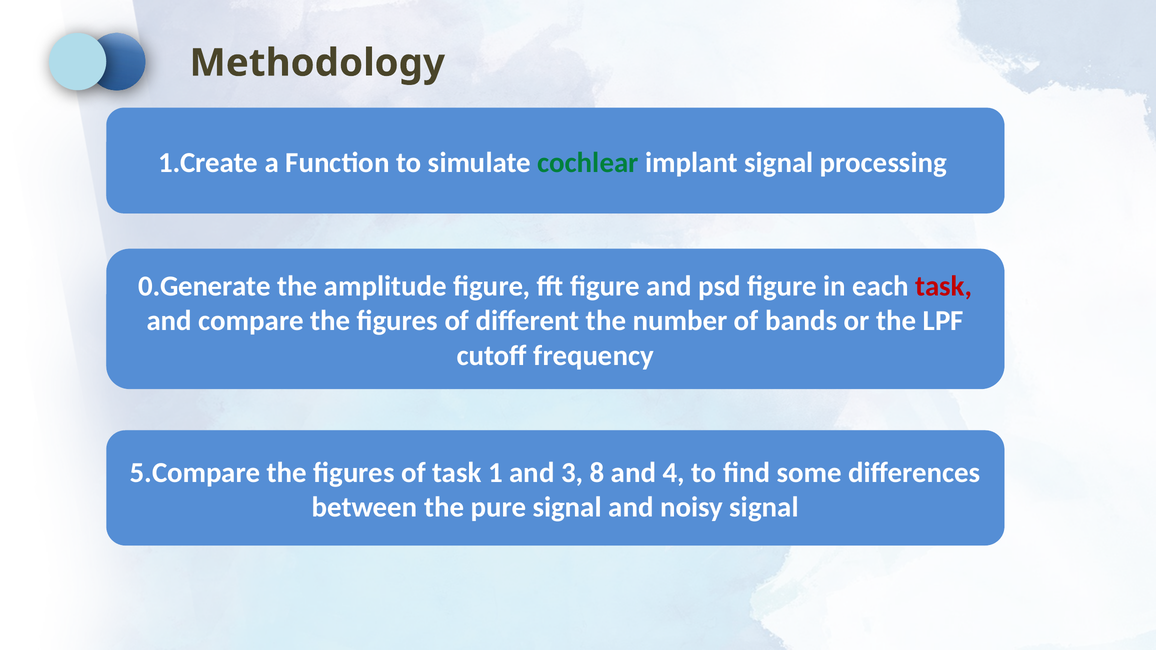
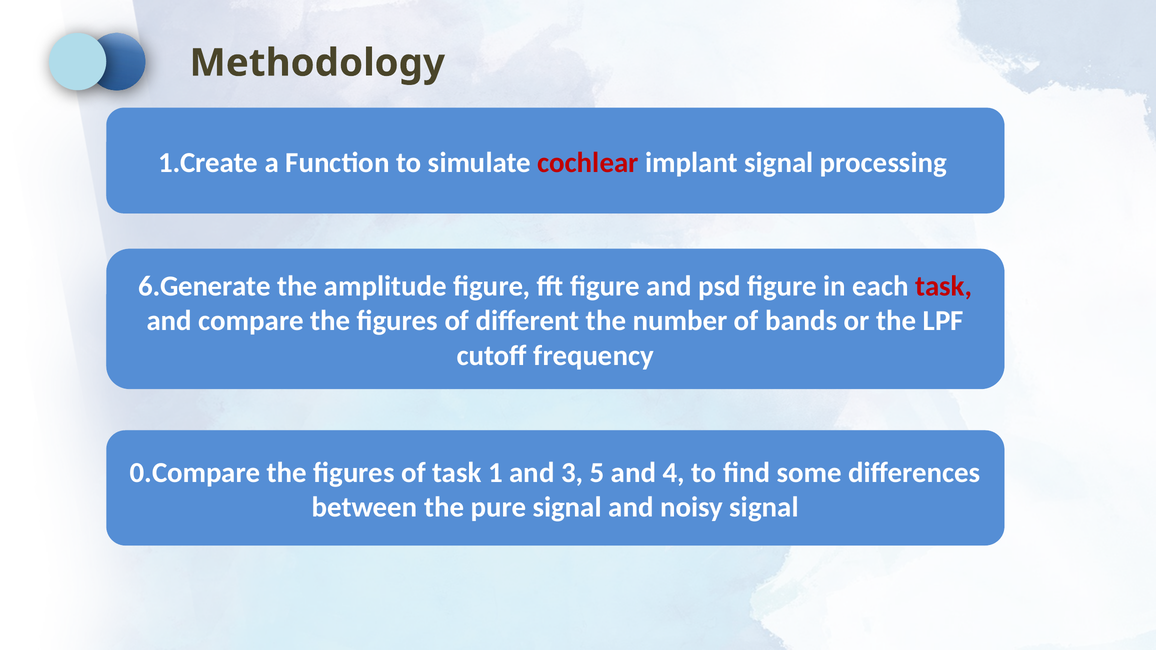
cochlear colour: green -> red (588, 163)
0.Generate: 0.Generate -> 6.Generate (204, 286)
5.Compare: 5.Compare -> 0.Compare (195, 473)
8: 8 -> 5 (597, 473)
